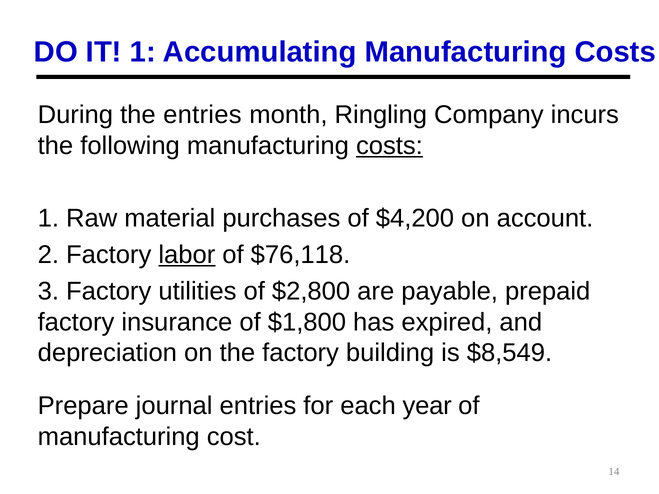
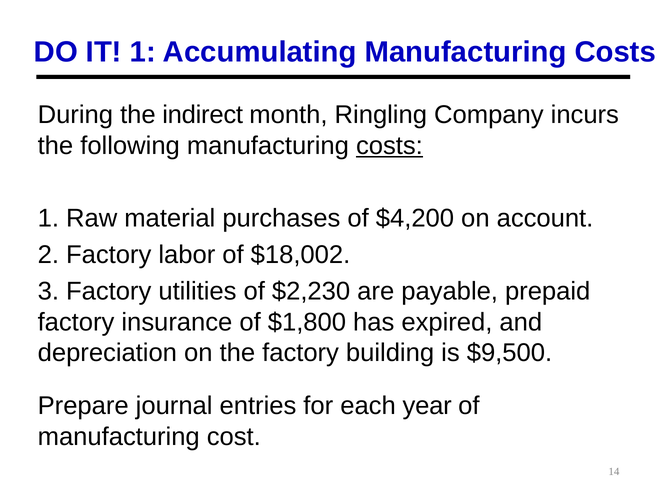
the entries: entries -> indirect (203, 115)
labor underline: present -> none (187, 255)
$76,118: $76,118 -> $18,002 (300, 255)
$2,800: $2,800 -> $2,230 (311, 292)
$8,549: $8,549 -> $9,500 (509, 353)
